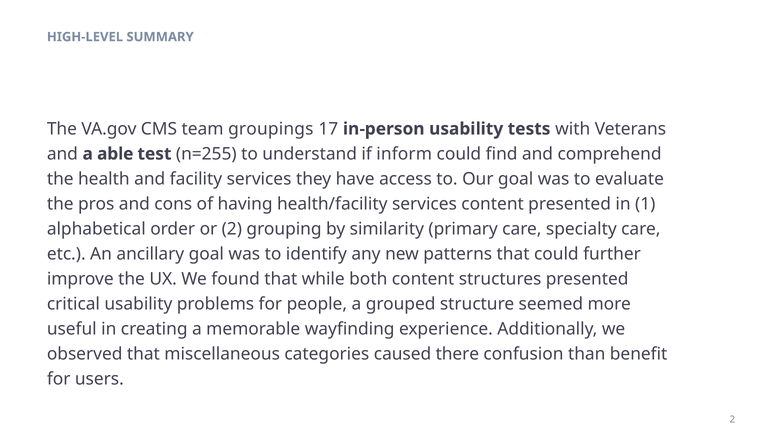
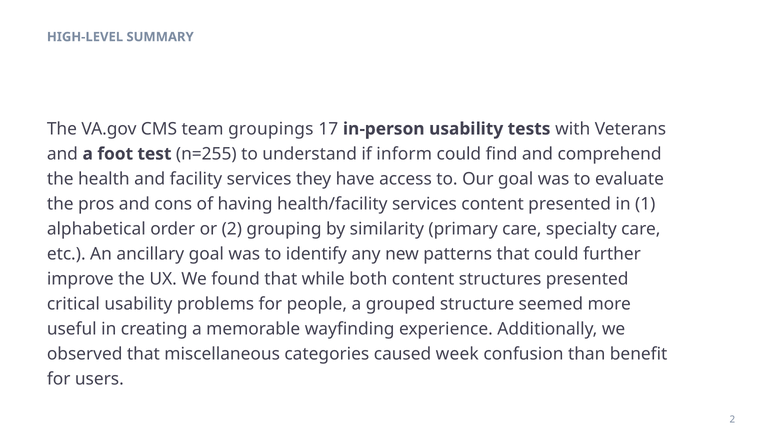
able: able -> foot (115, 154)
there: there -> week (457, 354)
